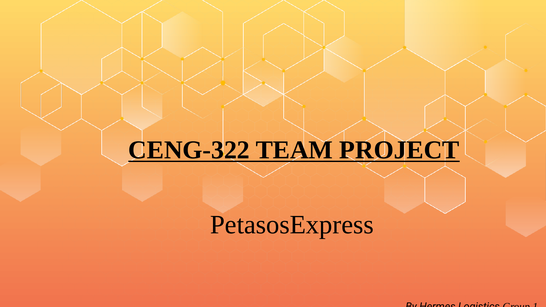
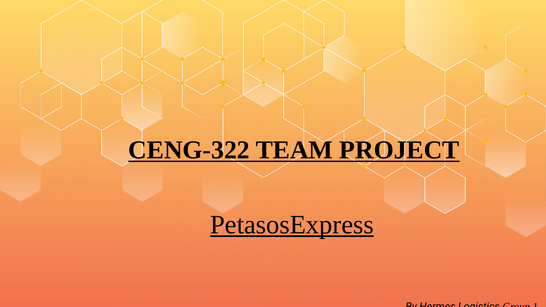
PetasosExpress underline: none -> present (292, 225)
